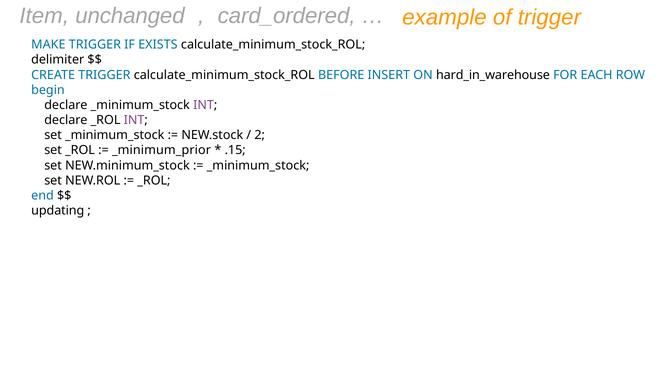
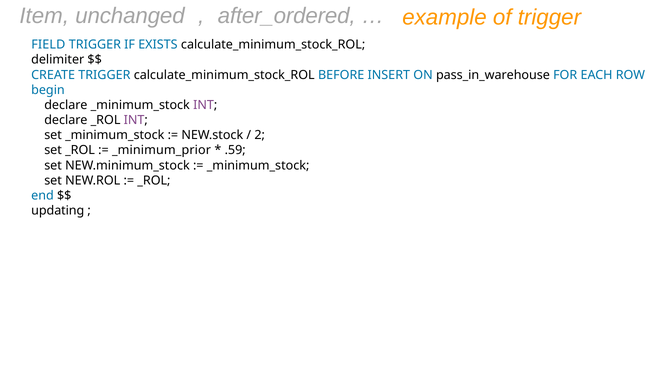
card_ordered: card_ordered -> after_ordered (287, 16)
MAKE: MAKE -> FIELD (48, 45)
hard_in_warehouse: hard_in_warehouse -> pass_in_warehouse (493, 75)
.15: .15 -> .59 (235, 150)
